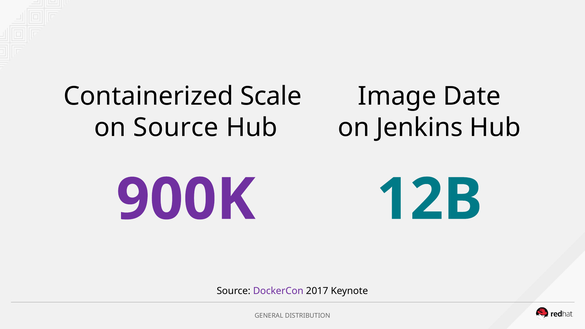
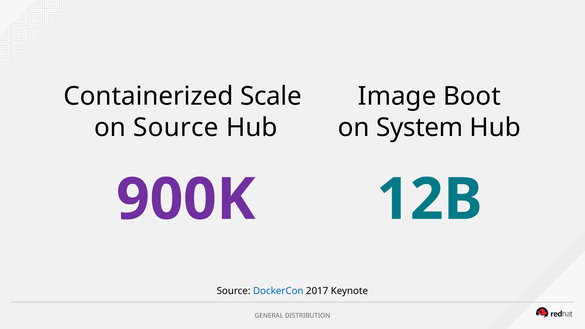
Date: Date -> Boot (472, 96)
Jenkins: Jenkins -> System (420, 128)
DockerCon colour: purple -> blue (278, 291)
